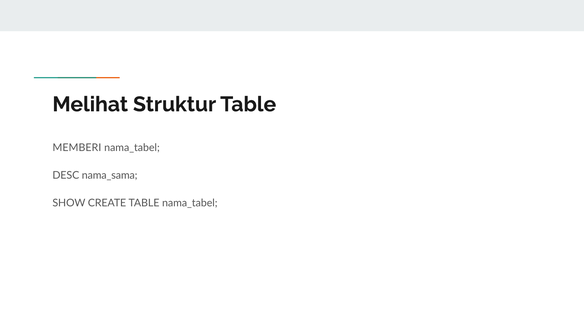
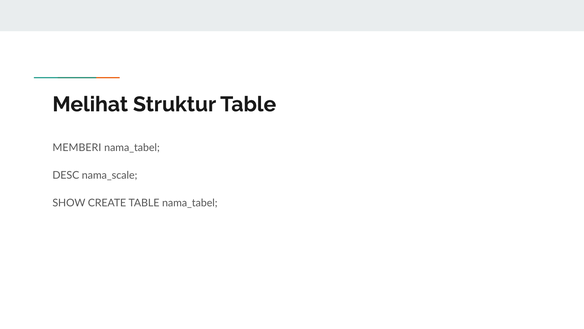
nama_sama: nama_sama -> nama_scale (110, 175)
